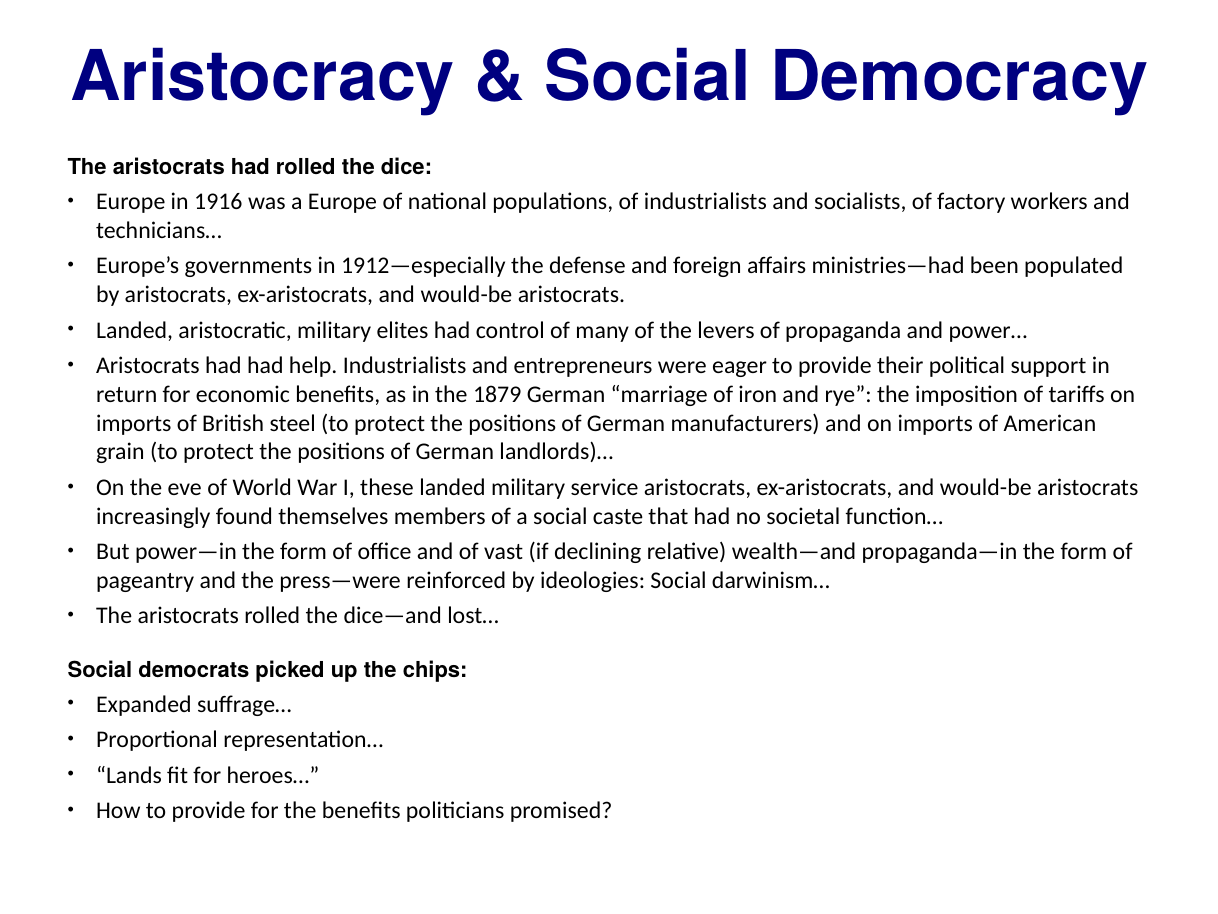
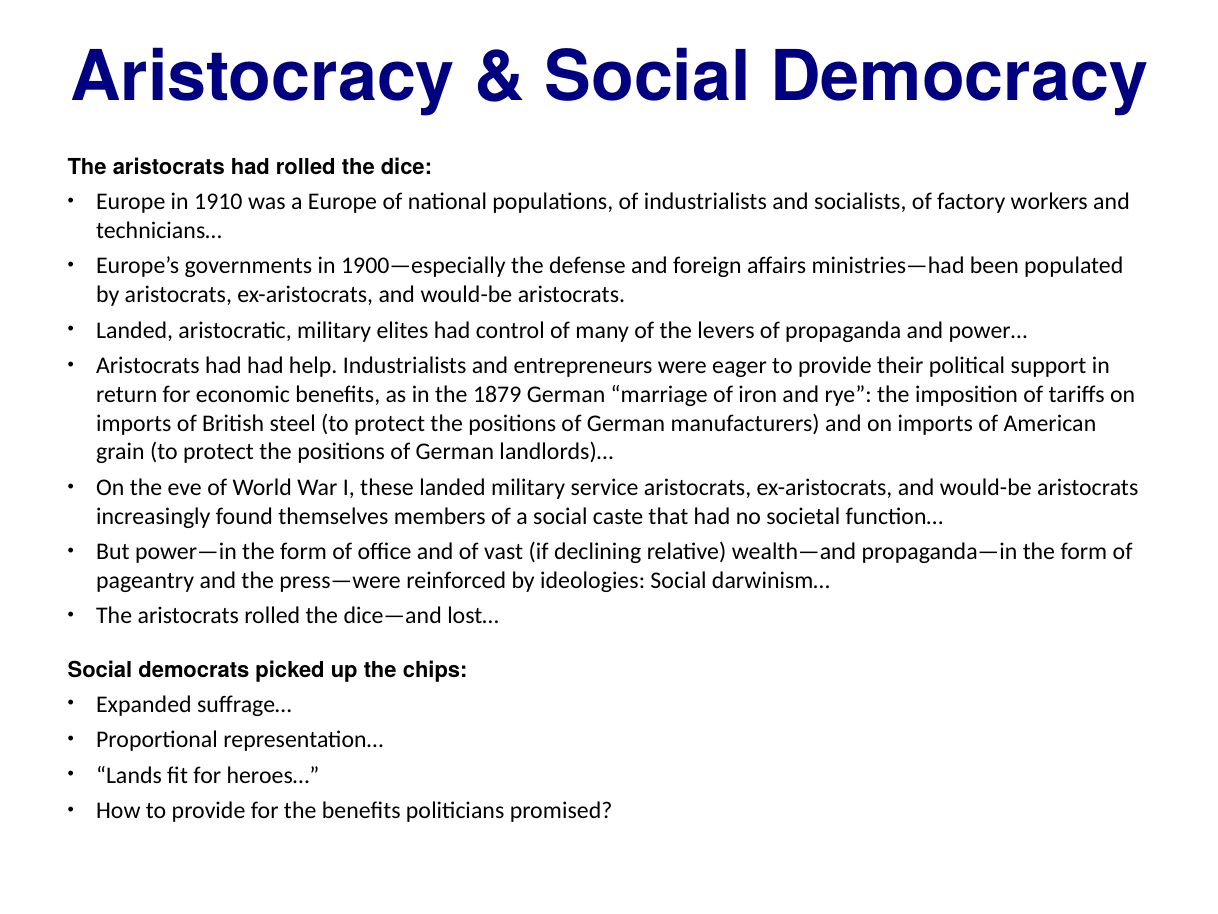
1916: 1916 -> 1910 (218, 202)
1912—especially: 1912—especially -> 1900—especially (423, 266)
